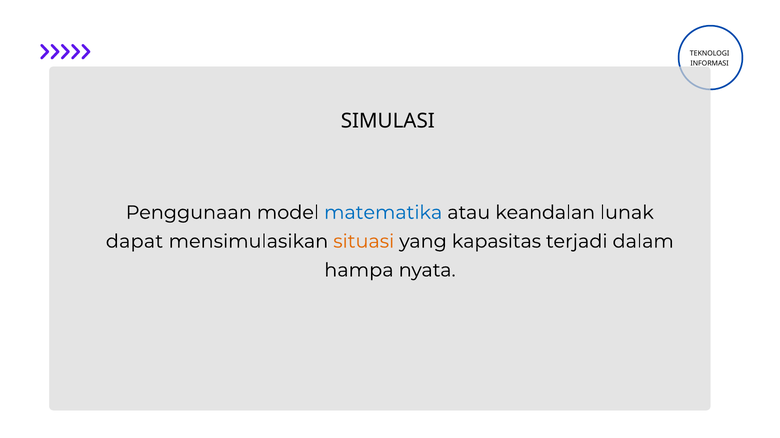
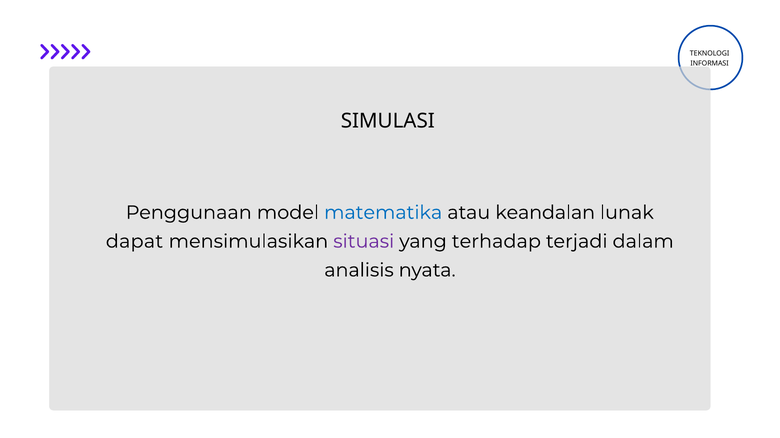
situasi colour: orange -> purple (364, 242)
kapasitas: kapasitas -> terhadap (496, 242)
hampa: hampa -> analisis (359, 271)
